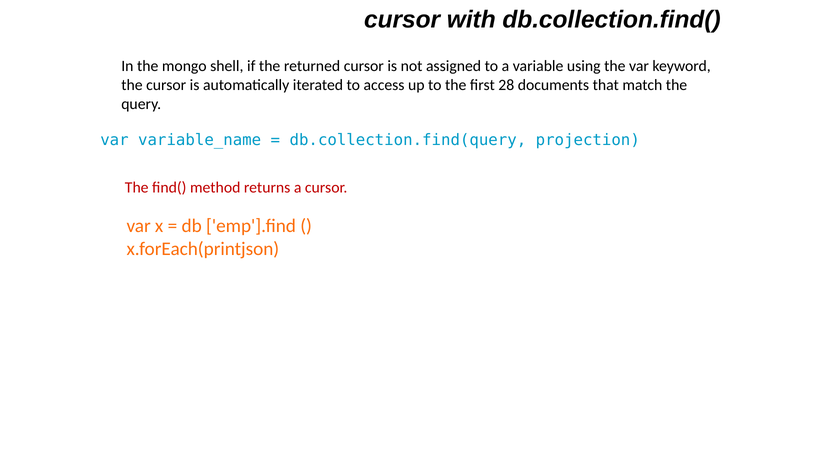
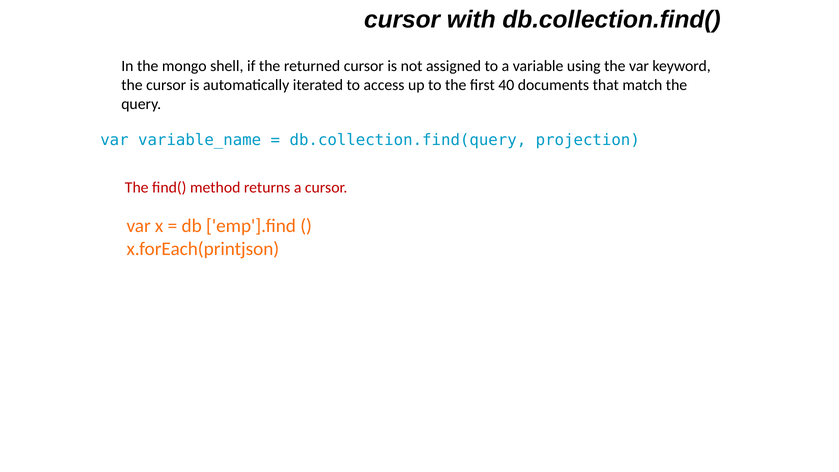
28: 28 -> 40 (506, 85)
